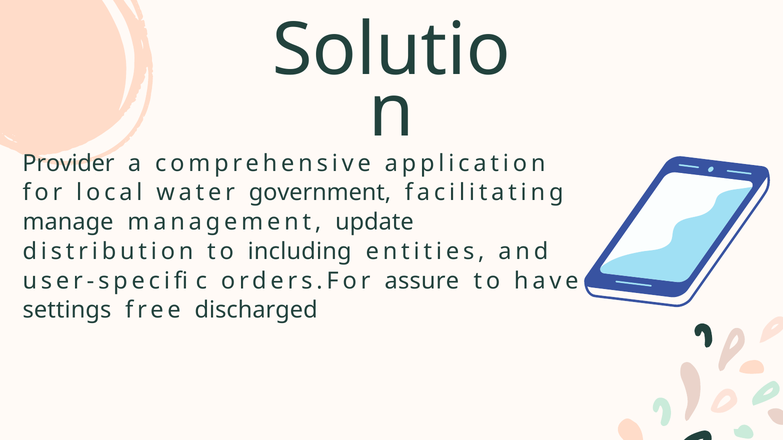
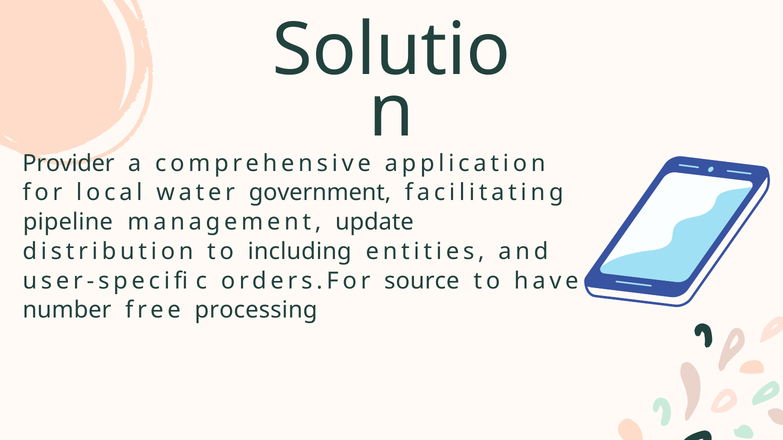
manage: manage -> pipeline (68, 222)
assure: assure -> source (422, 281)
settings: settings -> number (67, 310)
discharged: discharged -> processing (256, 310)
